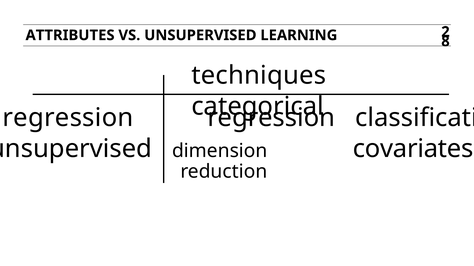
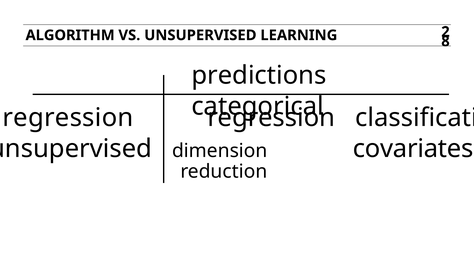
ATTRIBUTES: ATTRIBUTES -> ALGORITHM (70, 35)
techniques: techniques -> predictions (259, 75)
